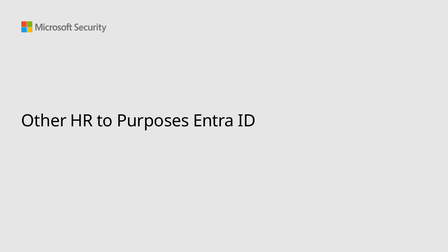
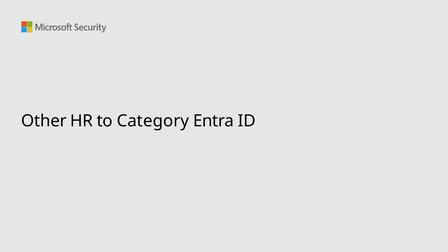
Purposes: Purposes -> Category (153, 121)
